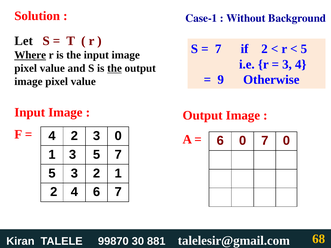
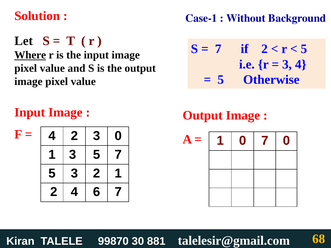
the underline: present -> none (114, 68)
9: 9 -> 5 (221, 80)
6: 6 -> 1 (220, 141)
